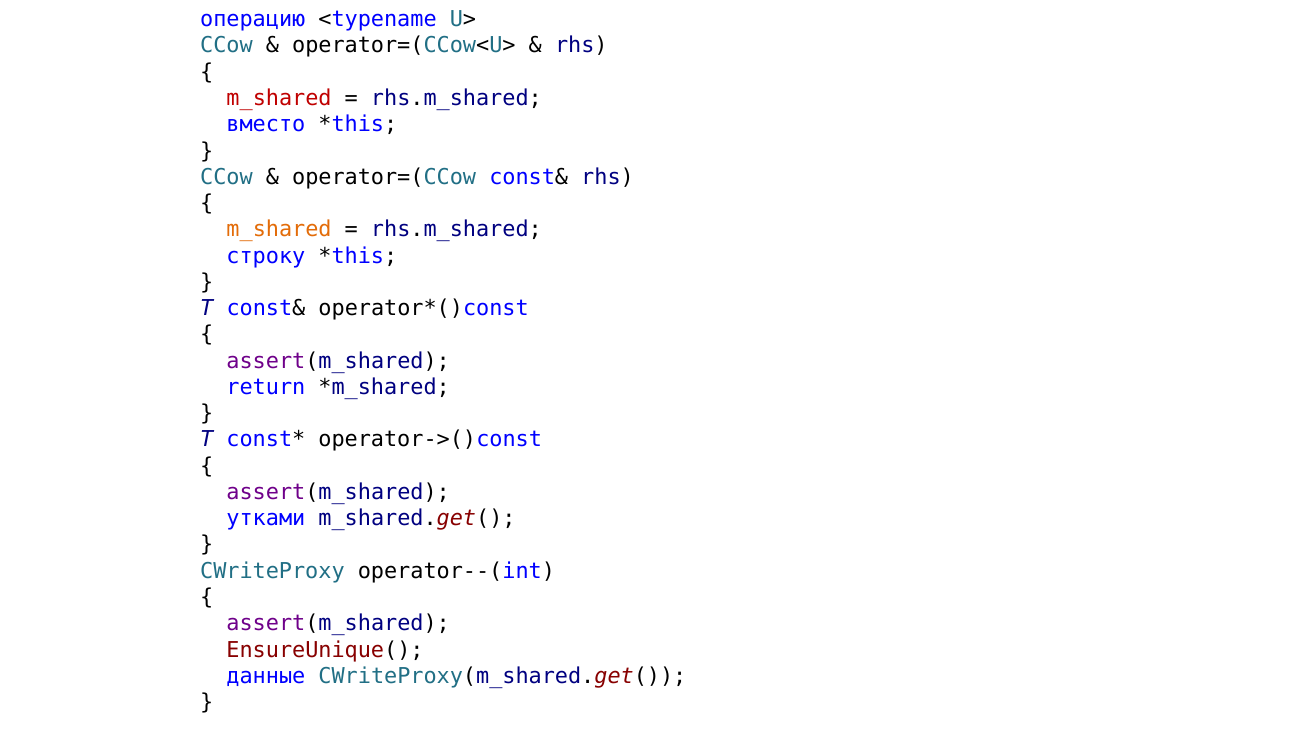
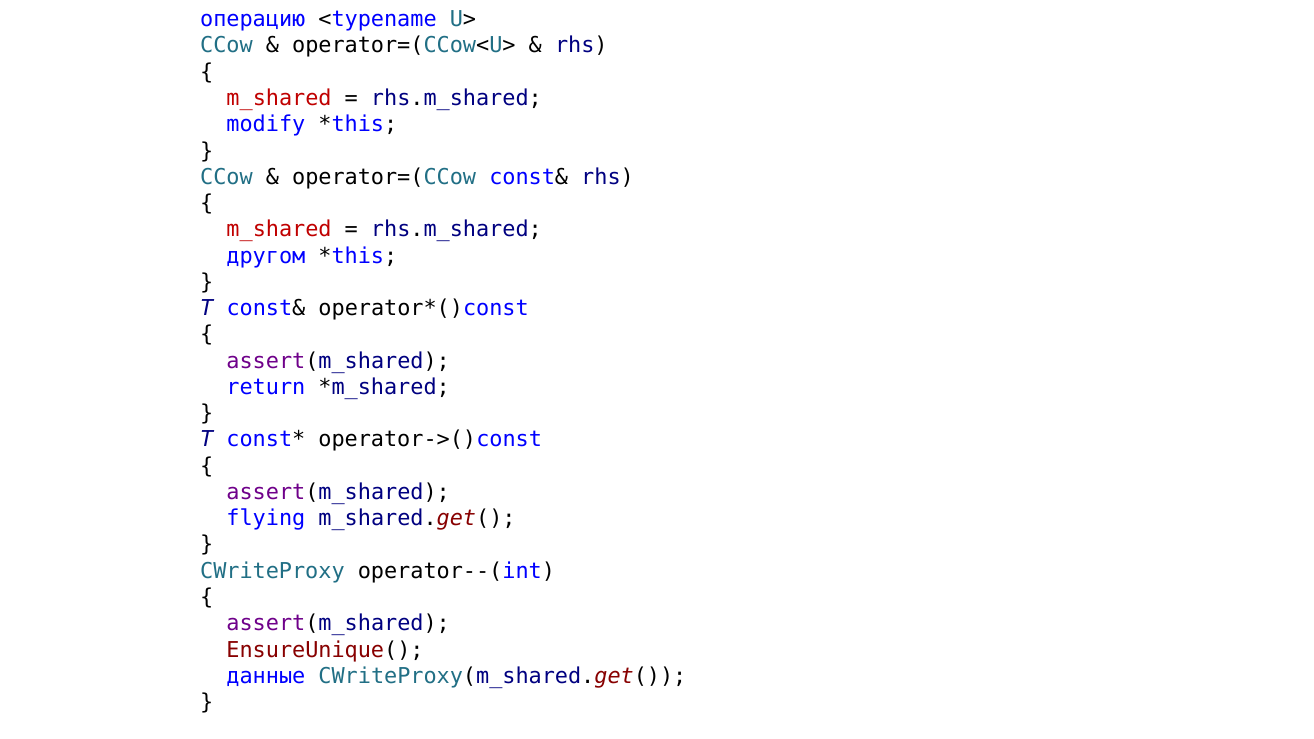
вместо: вместо -> modify (266, 125)
m_shared colour: orange -> red (279, 230)
строку: строку -> другом (266, 256)
утками: утками -> flying (266, 519)
